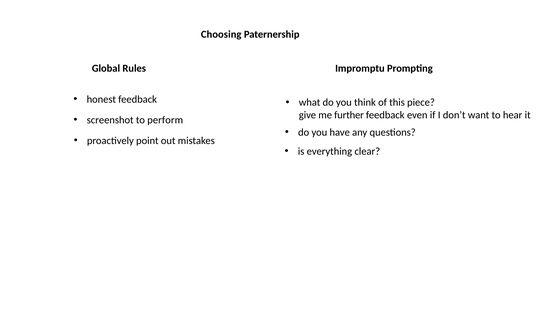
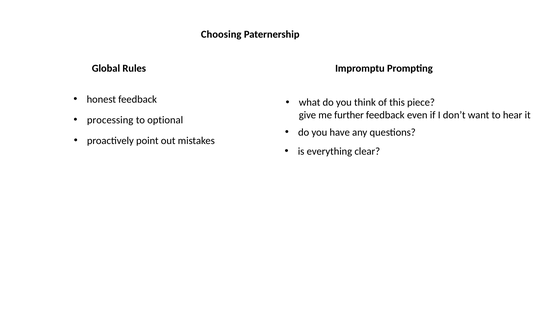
screenshot: screenshot -> processing (110, 120)
perform: perform -> optional (165, 120)
